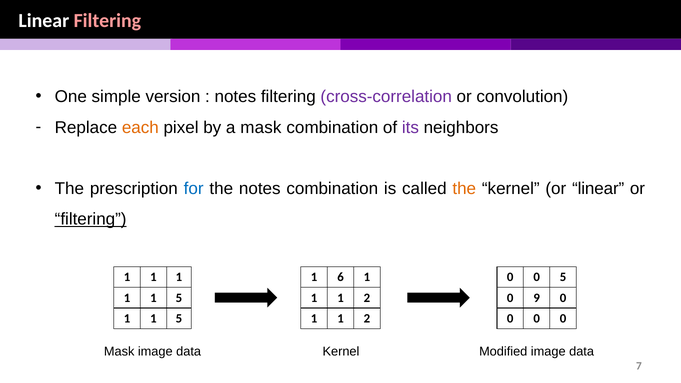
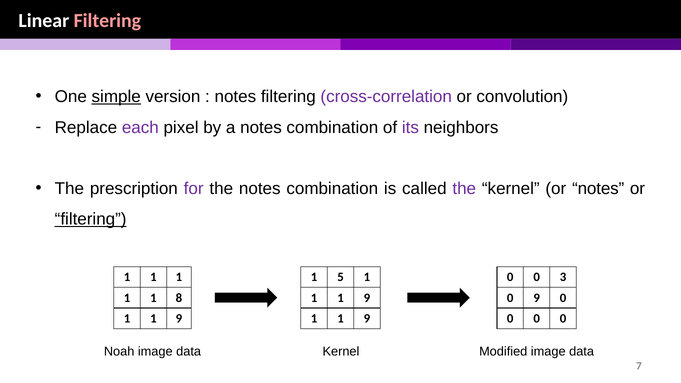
simple underline: none -> present (116, 97)
each colour: orange -> purple (140, 127)
a mask: mask -> notes (261, 127)
for colour: blue -> purple (194, 189)
the colour: orange -> purple (464, 189)
or linear: linear -> notes (598, 189)
6: 6 -> 5 (340, 277)
0 5: 5 -> 3 (563, 277)
5: 5 -> 8 (179, 298)
2: 2 -> 9 (367, 298)
5: 5 -> 9 (179, 319)
2: 2 -> 9 (367, 319)
Mask: Mask -> Noah (119, 352)
